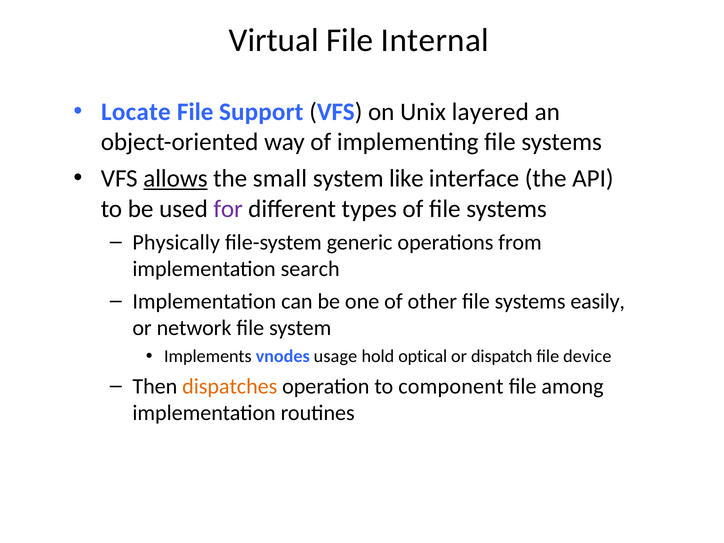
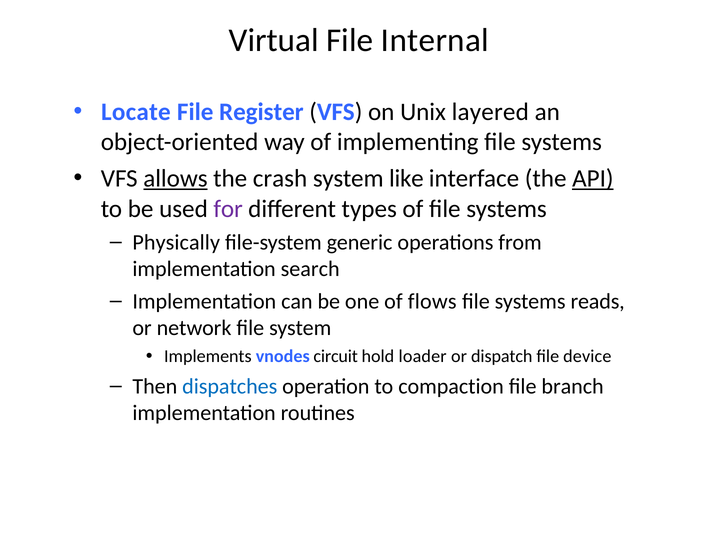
Support: Support -> Register (261, 112)
small: small -> crash (280, 179)
API underline: none -> present (593, 179)
other: other -> flows (432, 301)
easily: easily -> reads (598, 301)
usage: usage -> circuit (336, 356)
optical: optical -> loader (423, 356)
dispatches colour: orange -> blue (230, 387)
component: component -> compaction (451, 387)
among: among -> branch (573, 387)
